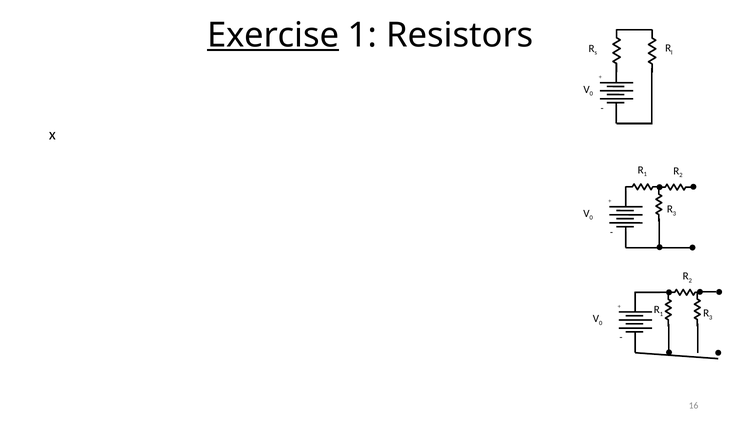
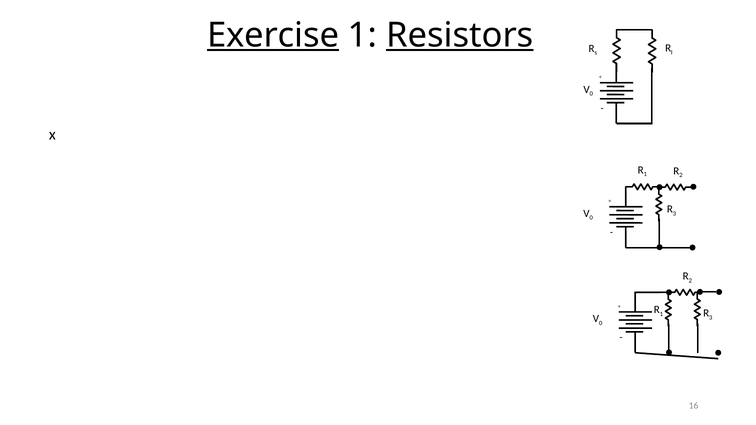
Resistors underline: none -> present (460, 35)
